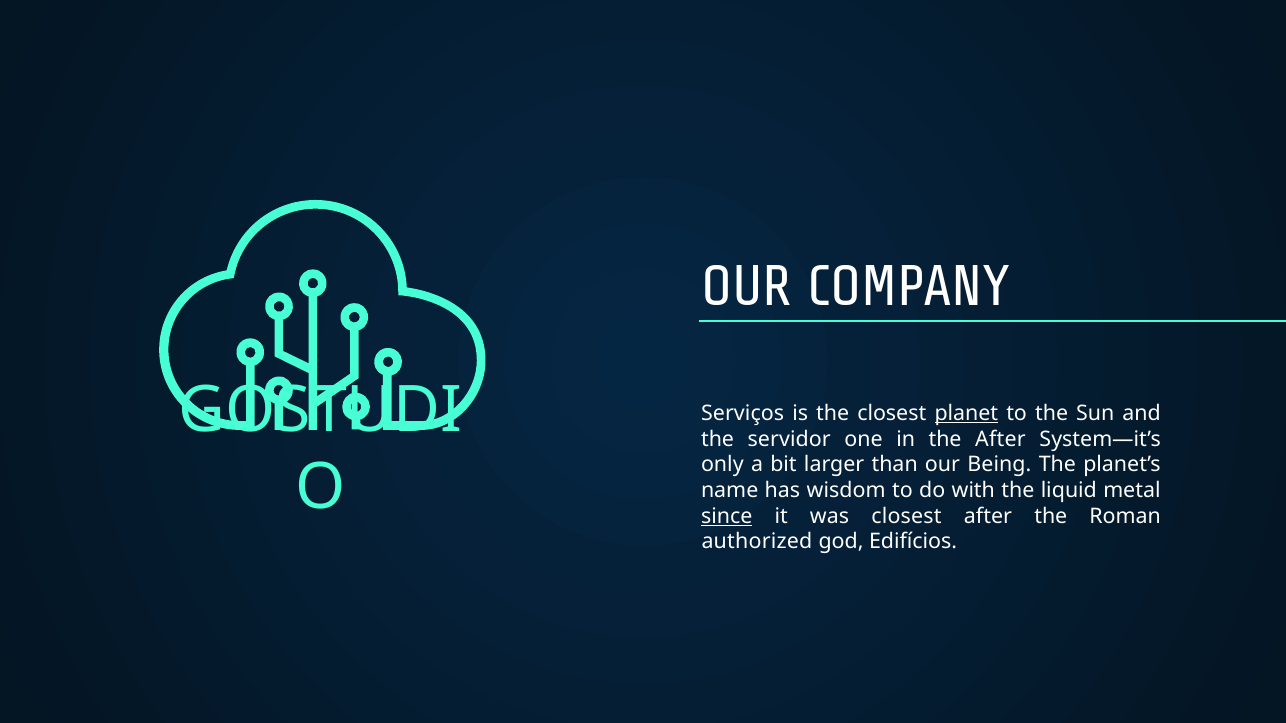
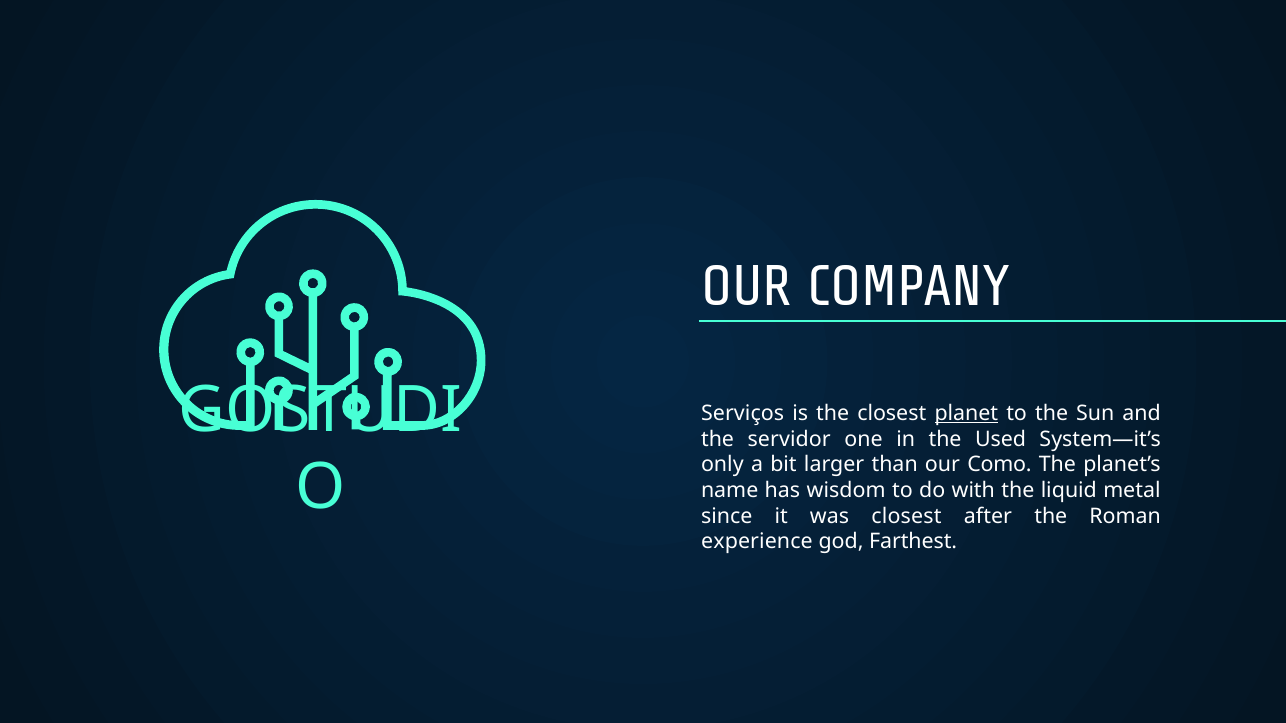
the After: After -> Used (1001, 439)
Being: Being -> Como (1000, 465)
since underline: present -> none (727, 516)
authorized: authorized -> experience (757, 542)
Edifícios: Edifícios -> Farthest (913, 542)
